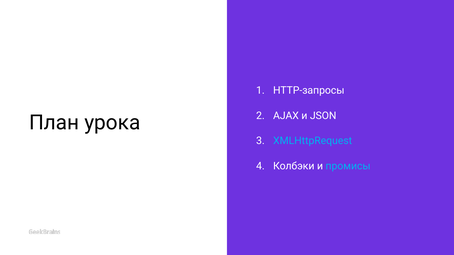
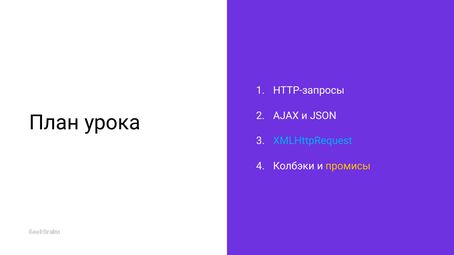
промисы colour: light blue -> yellow (348, 166)
